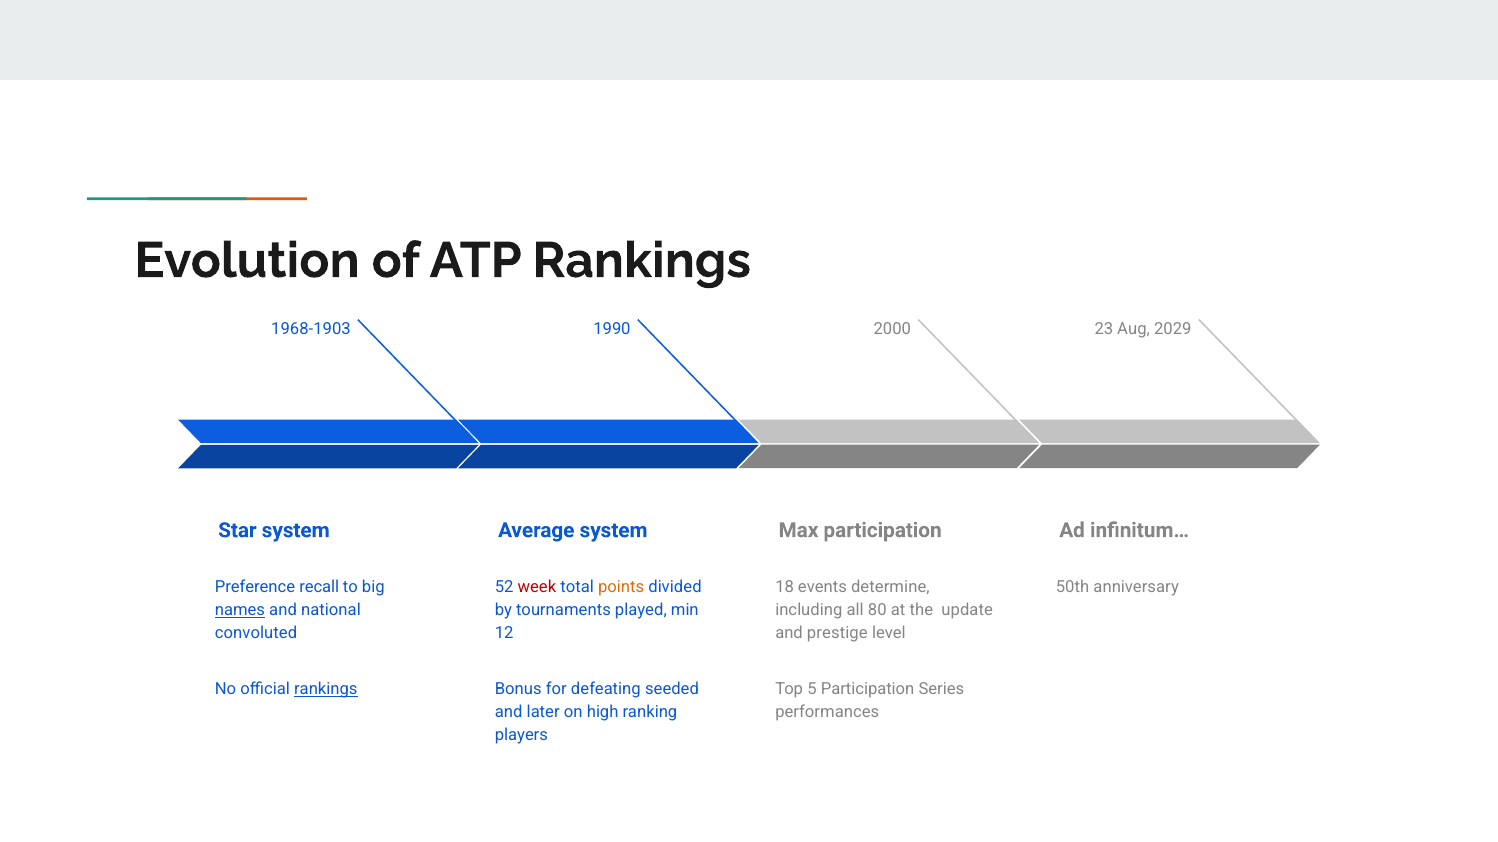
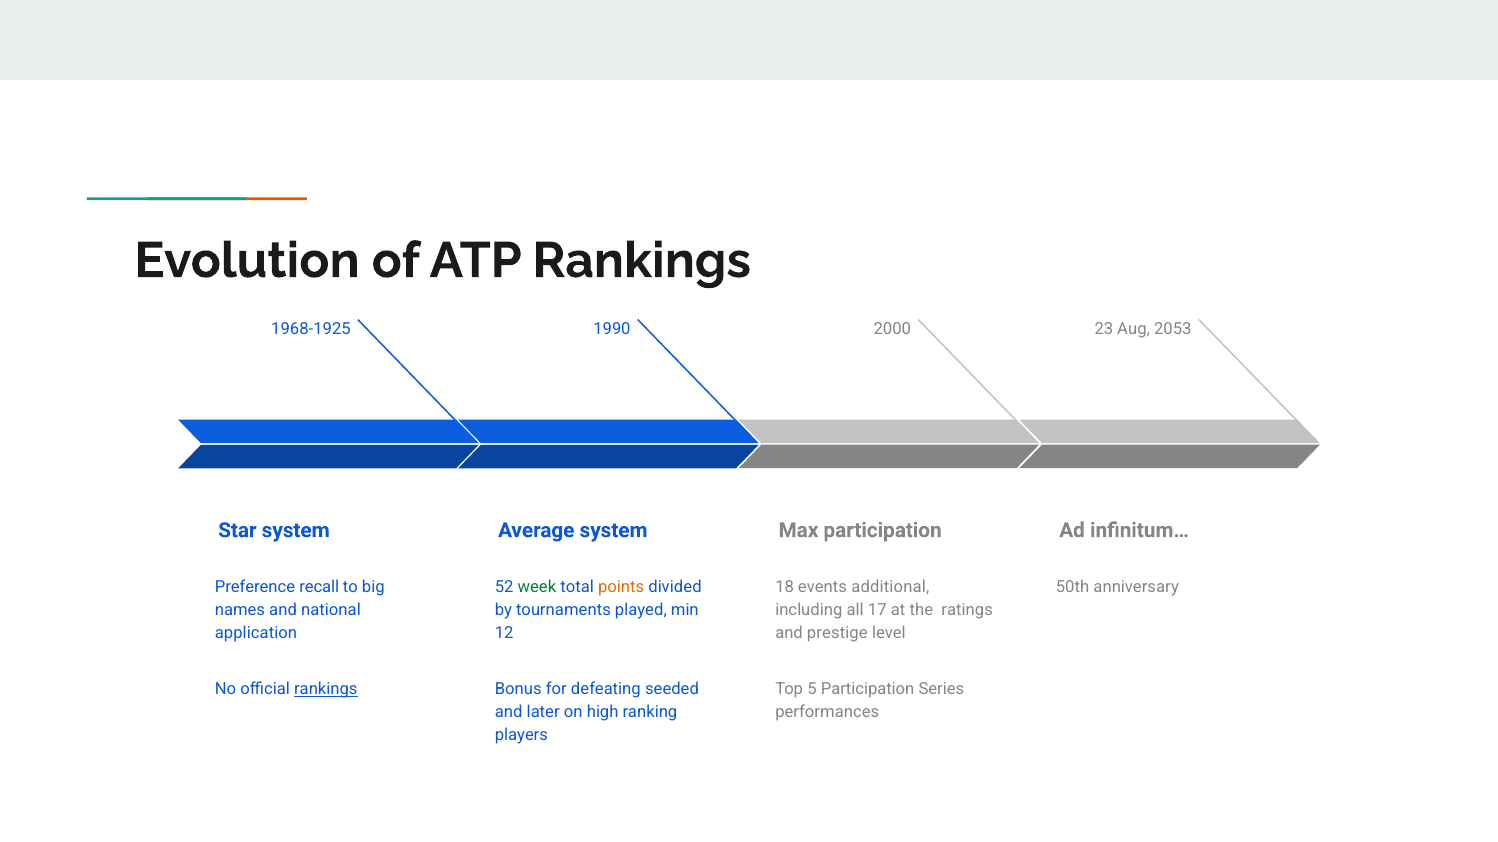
1968-1903: 1968-1903 -> 1968-1925 (311, 329)
2029: 2029 -> 2053 (1173, 329)
determine: determine -> additional (890, 587)
week colour: red -> green (537, 588)
80: 80 -> 17 (877, 610)
update: update -> ratings (967, 610)
names underline: present -> none (240, 610)
convoluted: convoluted -> application (256, 633)
